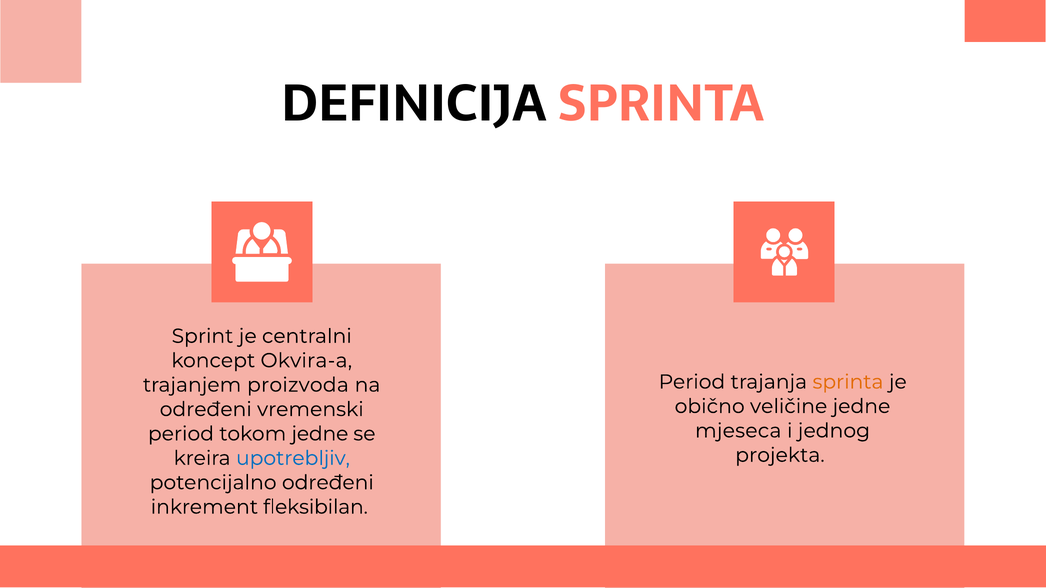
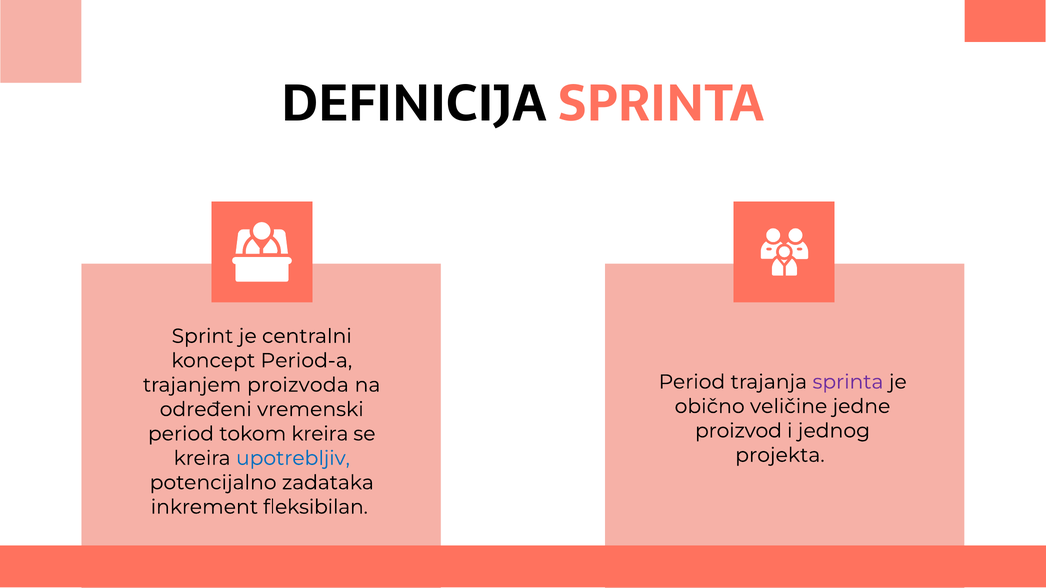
Okvira-a: Okvira-a -> Period-a (306, 361)
sprinta colour: orange -> purple (848, 382)
mjeseca: mjeseca -> proizvod (738, 431)
tokom jedne: jedne -> kreira (320, 434)
potencijalno određeni: određeni -> zadataka (328, 483)
